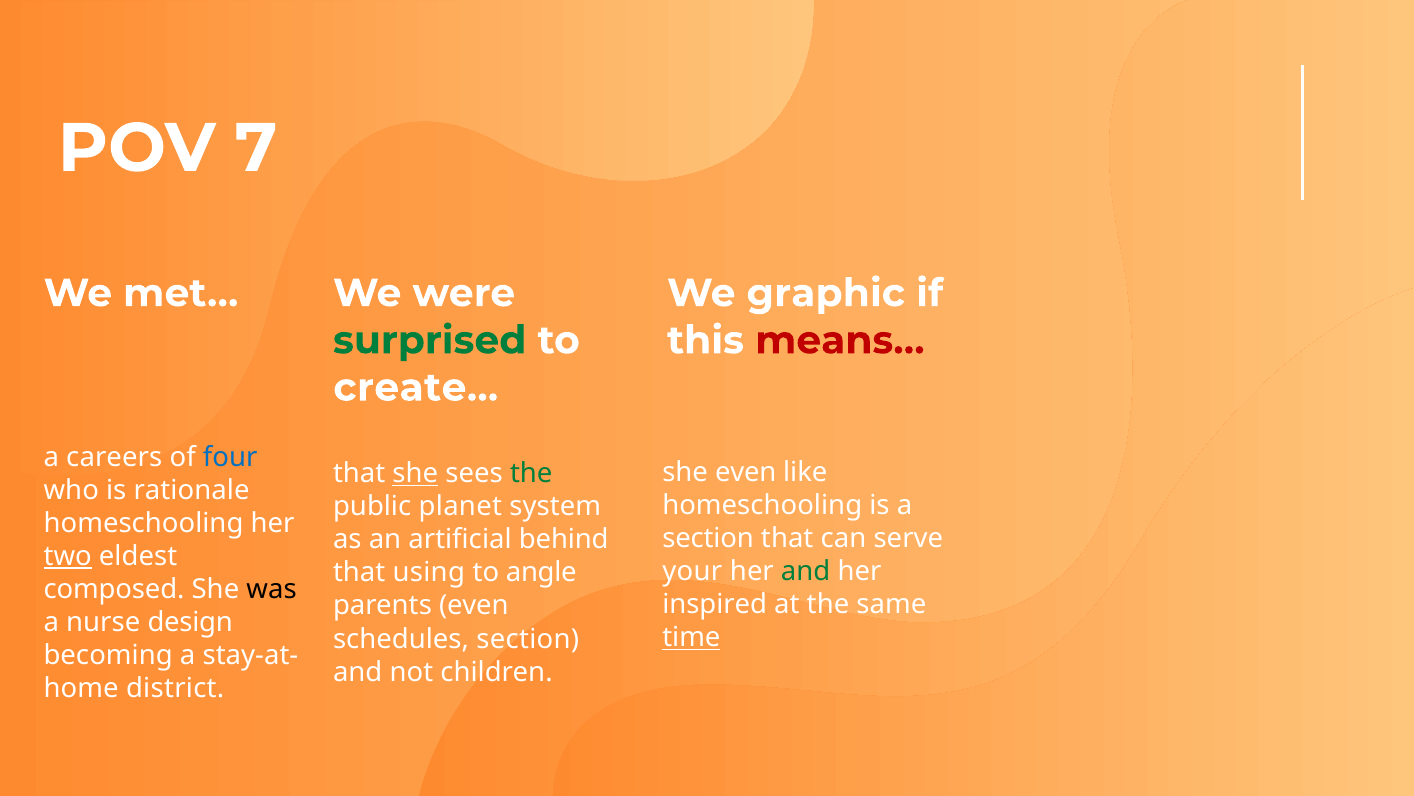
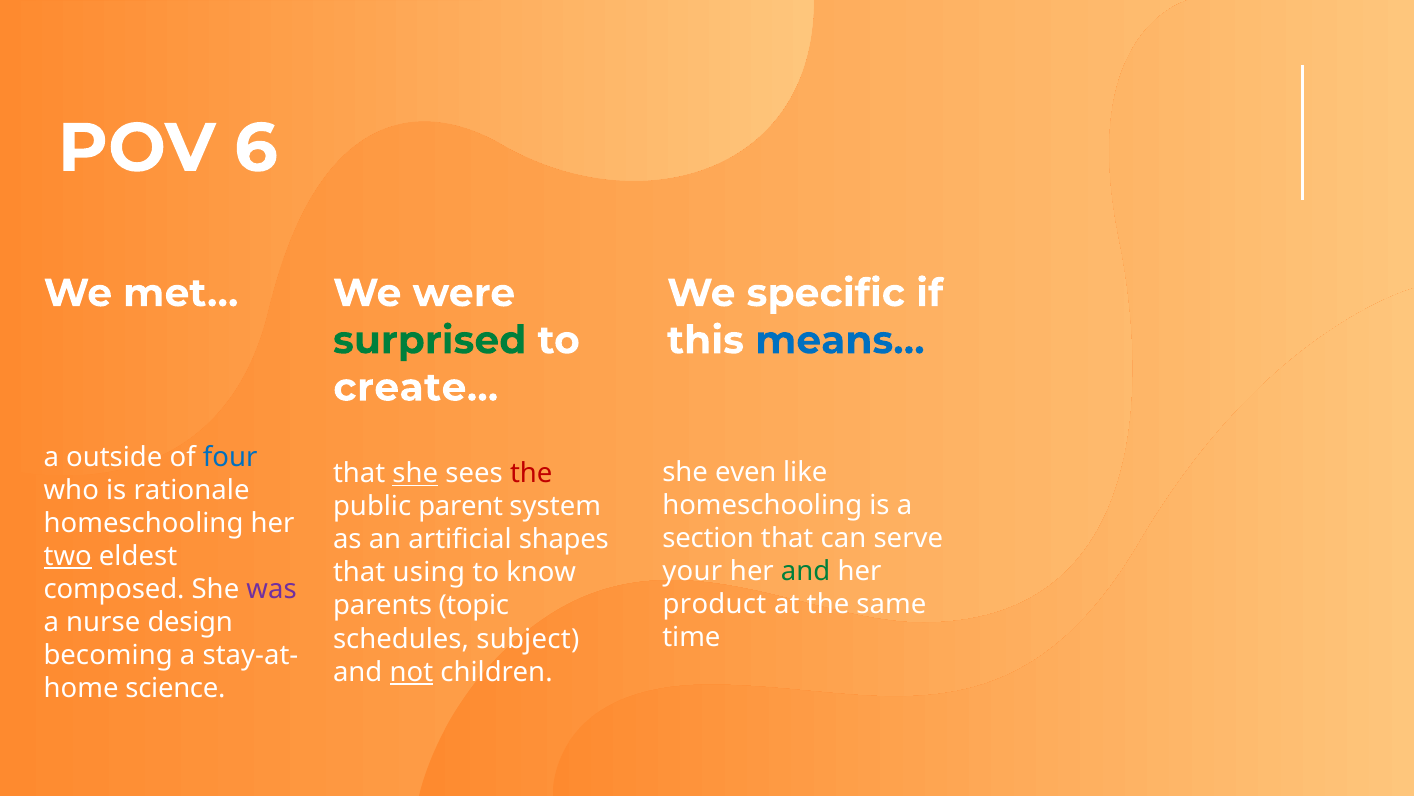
7: 7 -> 6 (256, 148)
graphic: graphic -> specific (826, 293)
means… colour: red -> blue (840, 340)
careers: careers -> outside (114, 457)
the colour: green -> red (531, 473)
planet: planet -> parent (461, 506)
behind: behind -> shapes (564, 539)
angle: angle -> know (541, 572)
was colour: black -> purple (272, 589)
inspired: inspired -> product (714, 604)
parents even: even -> topic (474, 605)
time underline: present -> none (691, 637)
schedules section: section -> subject (528, 638)
not underline: none -> present (411, 671)
district: district -> science (175, 688)
